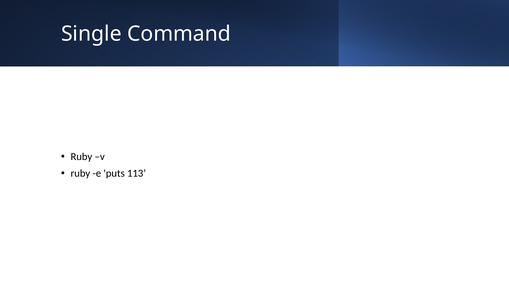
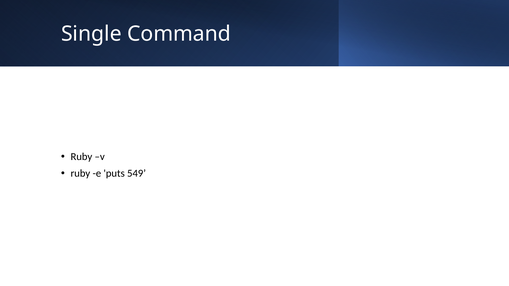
113: 113 -> 549 (137, 174)
